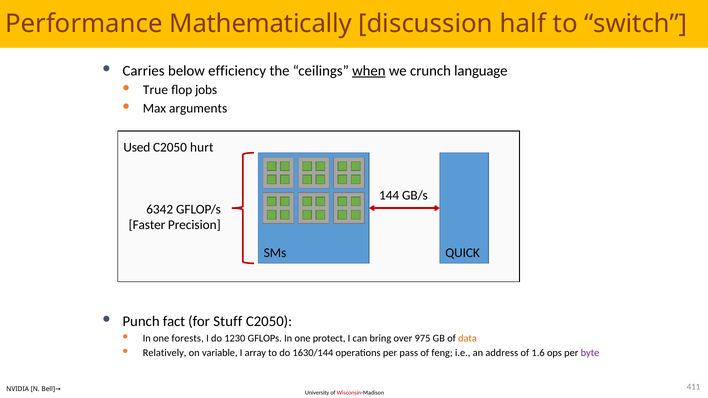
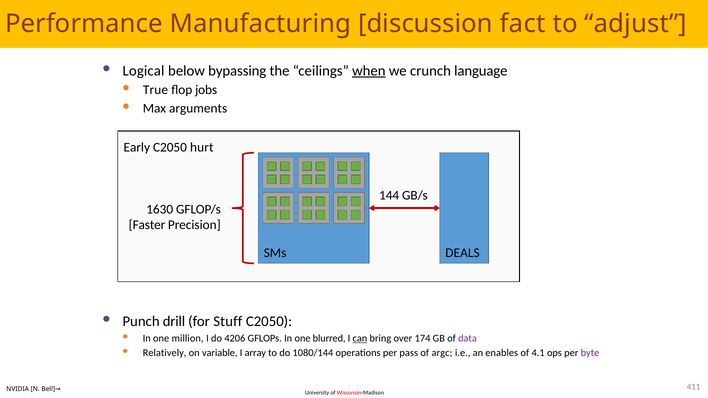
Mathematically: Mathematically -> Manufacturing (260, 24)
half: half -> fact (523, 24)
switch: switch -> adjust (636, 24)
Carries: Carries -> Logical (144, 71)
efficiency: efficiency -> bypassing (237, 71)
Used: Used -> Early (137, 147)
6342: 6342 -> 1630 (160, 209)
QUICK: QUICK -> DEALS (463, 253)
fact: fact -> drill (174, 322)
forests: forests -> million (188, 339)
1230: 1230 -> 4206 (235, 339)
protect: protect -> blurred (329, 339)
can underline: none -> present (360, 339)
975: 975 -> 174 (423, 339)
data colour: orange -> purple (468, 339)
1630/144: 1630/144 -> 1080/144 (313, 353)
feng: feng -> argc (442, 353)
address: address -> enables (502, 353)
1.6: 1.6 -> 4.1 (538, 353)
